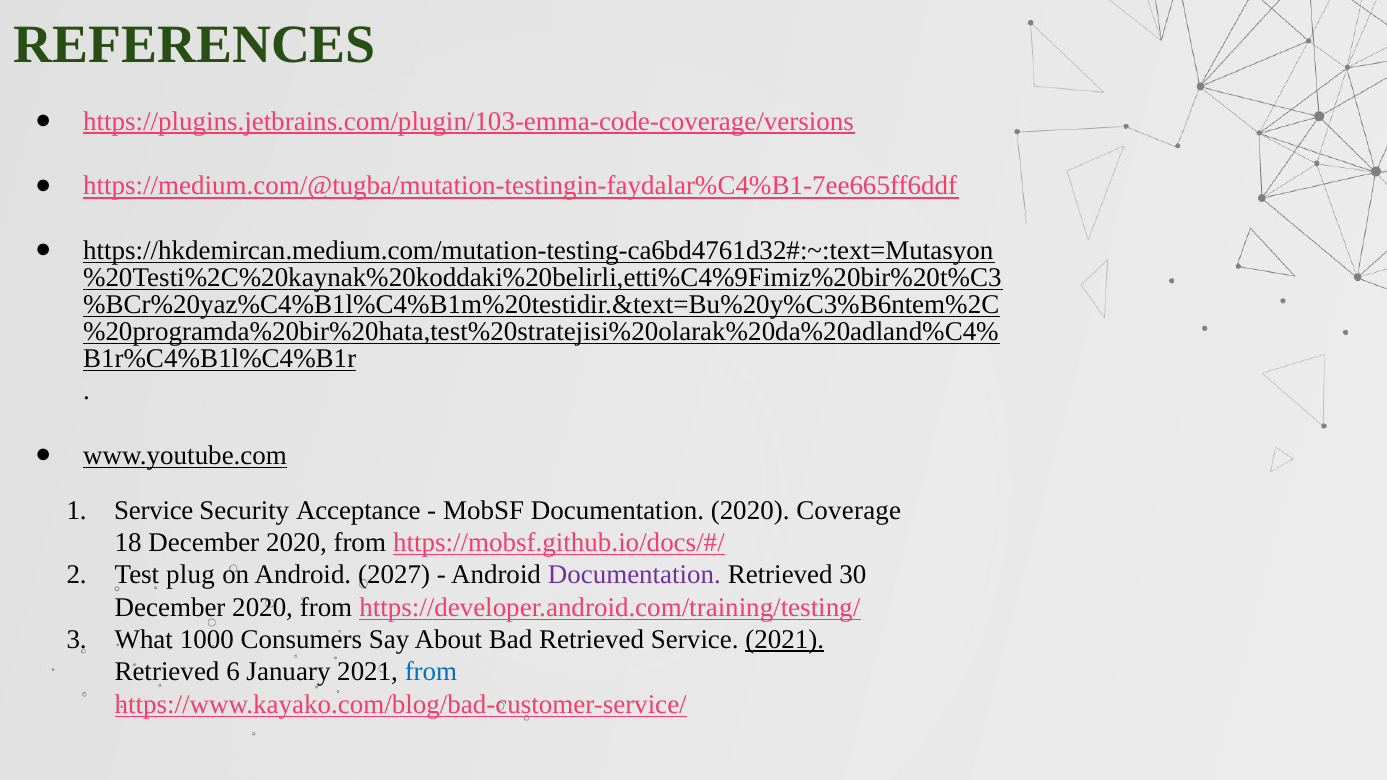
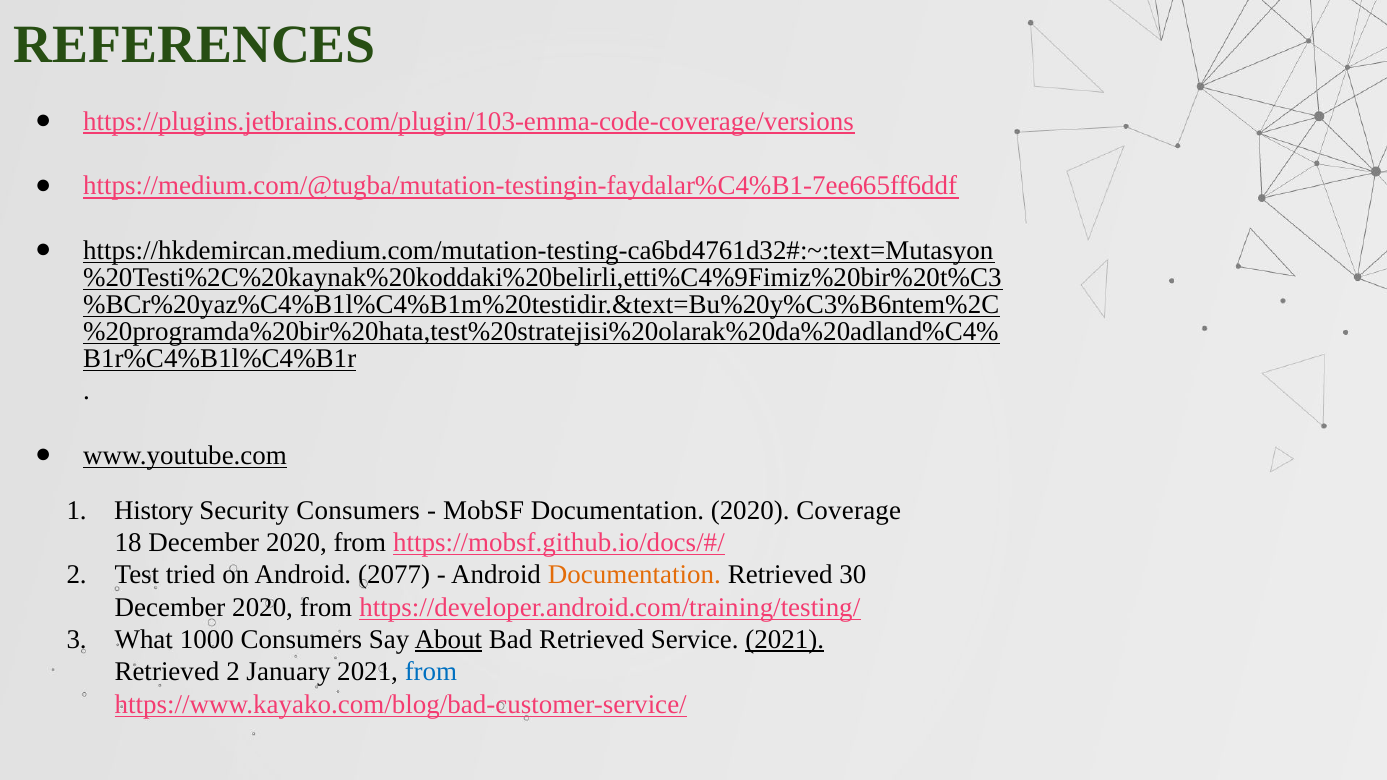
1 Service: Service -> History (154, 510)
Security Acceptance: Acceptance -> Consumers (358, 510)
plug: plug -> tried (191, 575)
2027: 2027 -> 2077 (394, 575)
Documentation colour: purple -> orange (634, 575)
About underline: none -> present (448, 640)
Retrieved 6: 6 -> 2 (233, 672)
